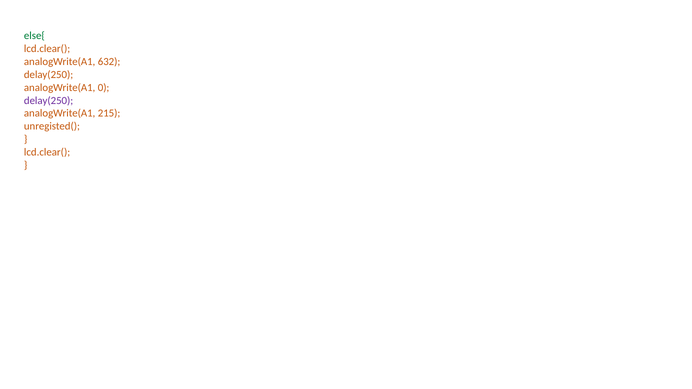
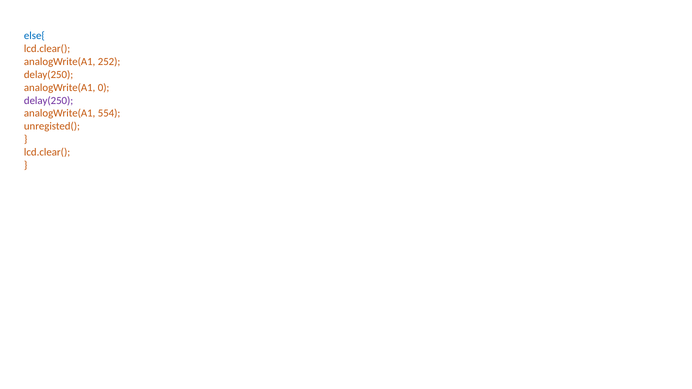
else{ colour: green -> blue (34, 36)
632: 632 -> 252 (109, 62)
215: 215 -> 554 (109, 113)
